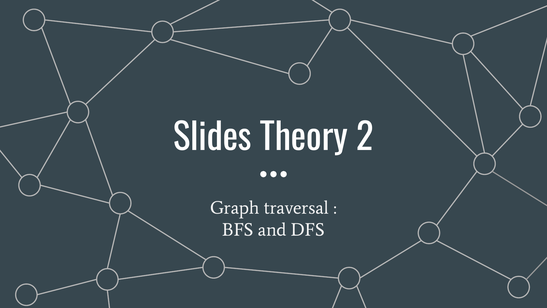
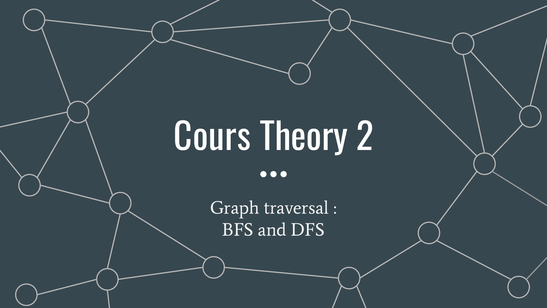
Slides: Slides -> Cours (212, 138)
